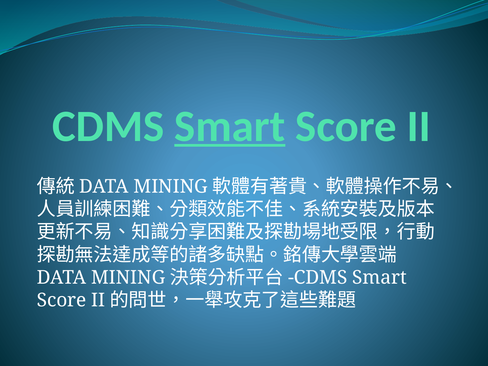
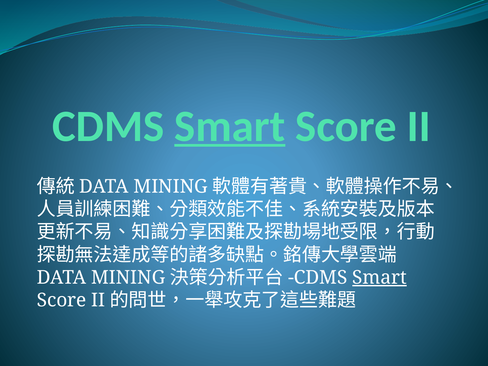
Smart underline: none -> present (380, 277)
